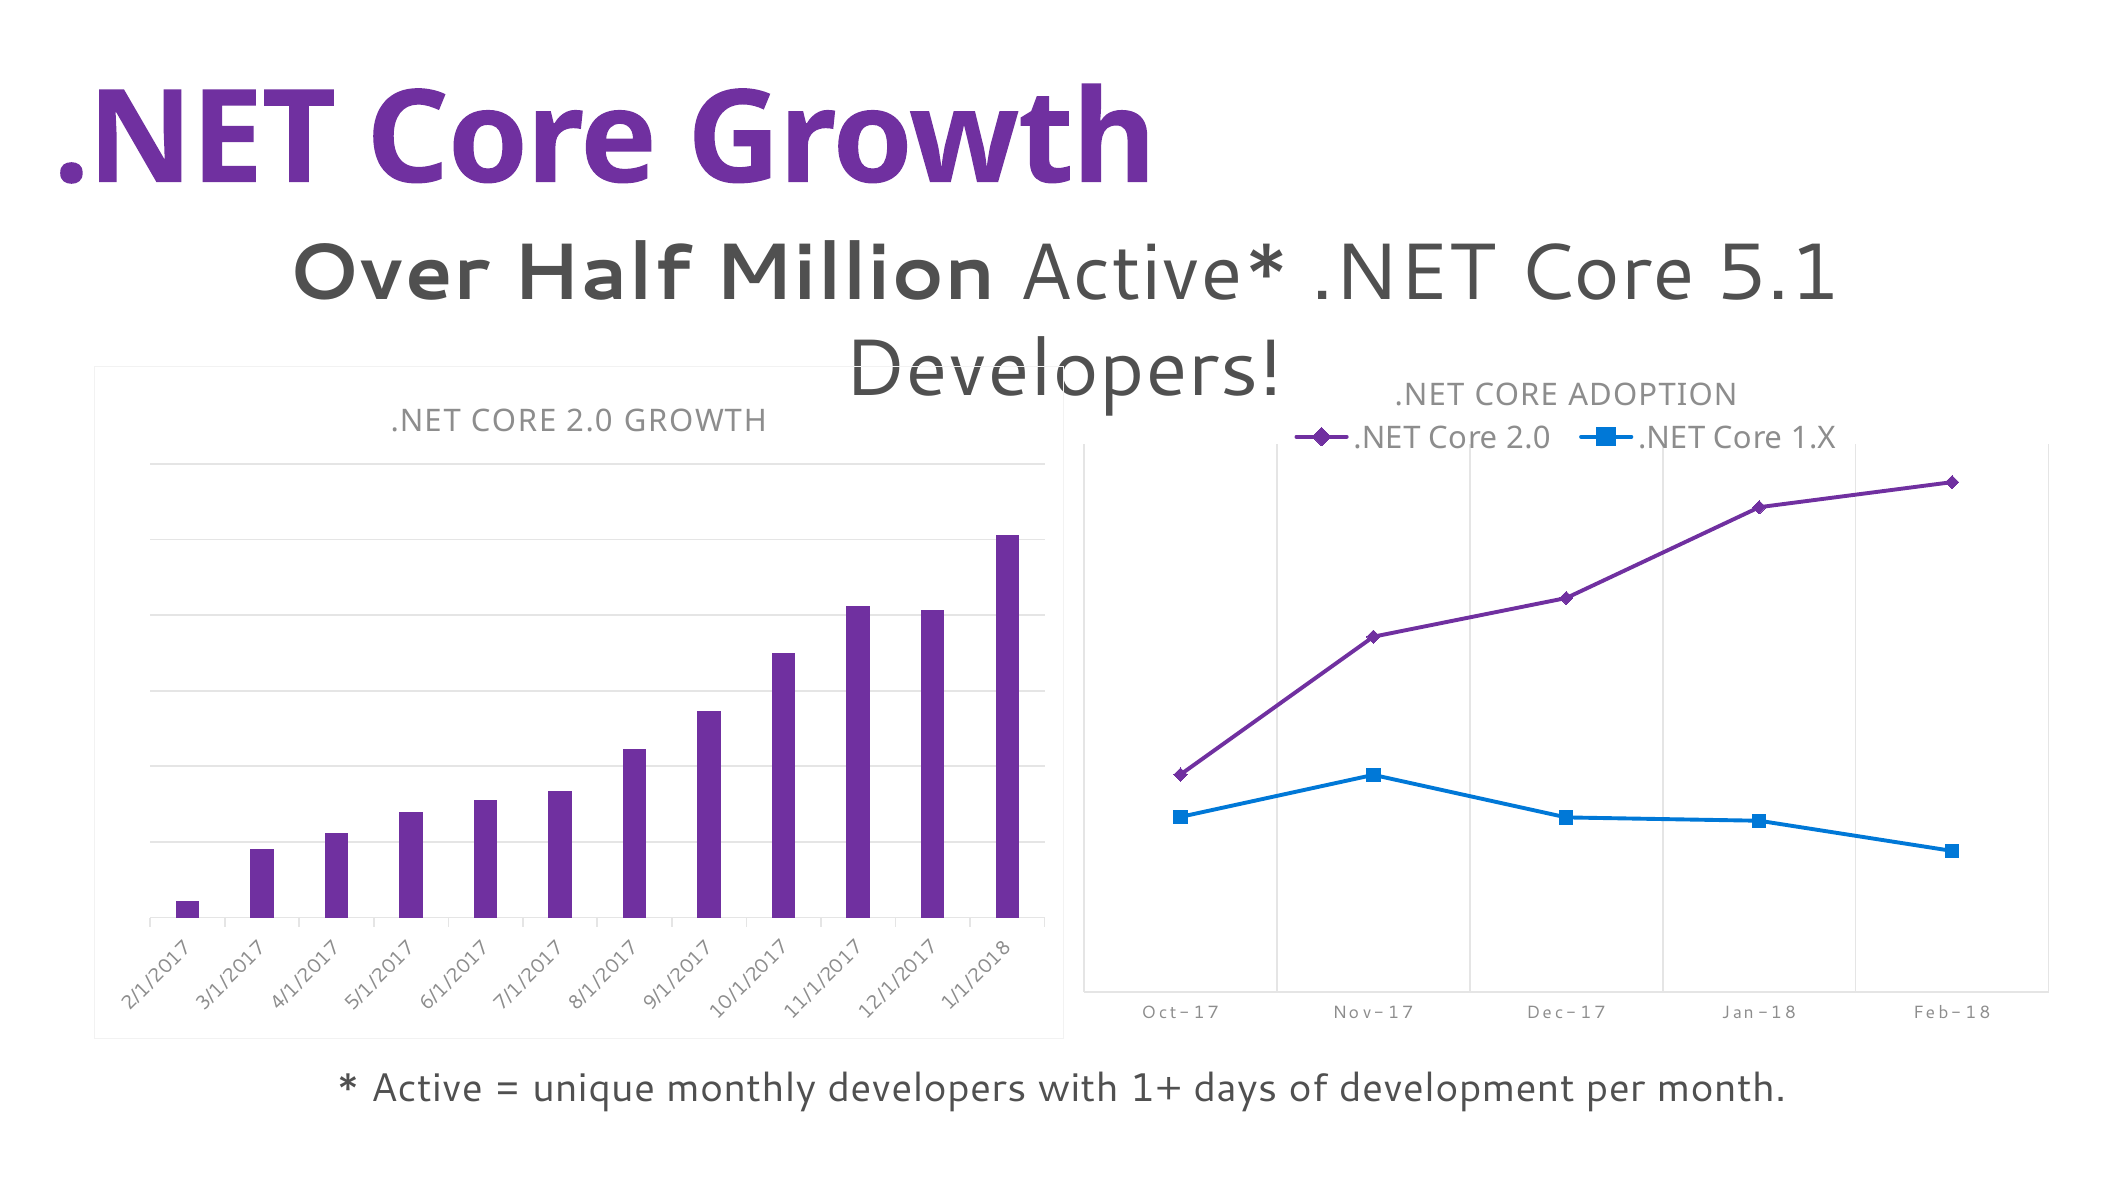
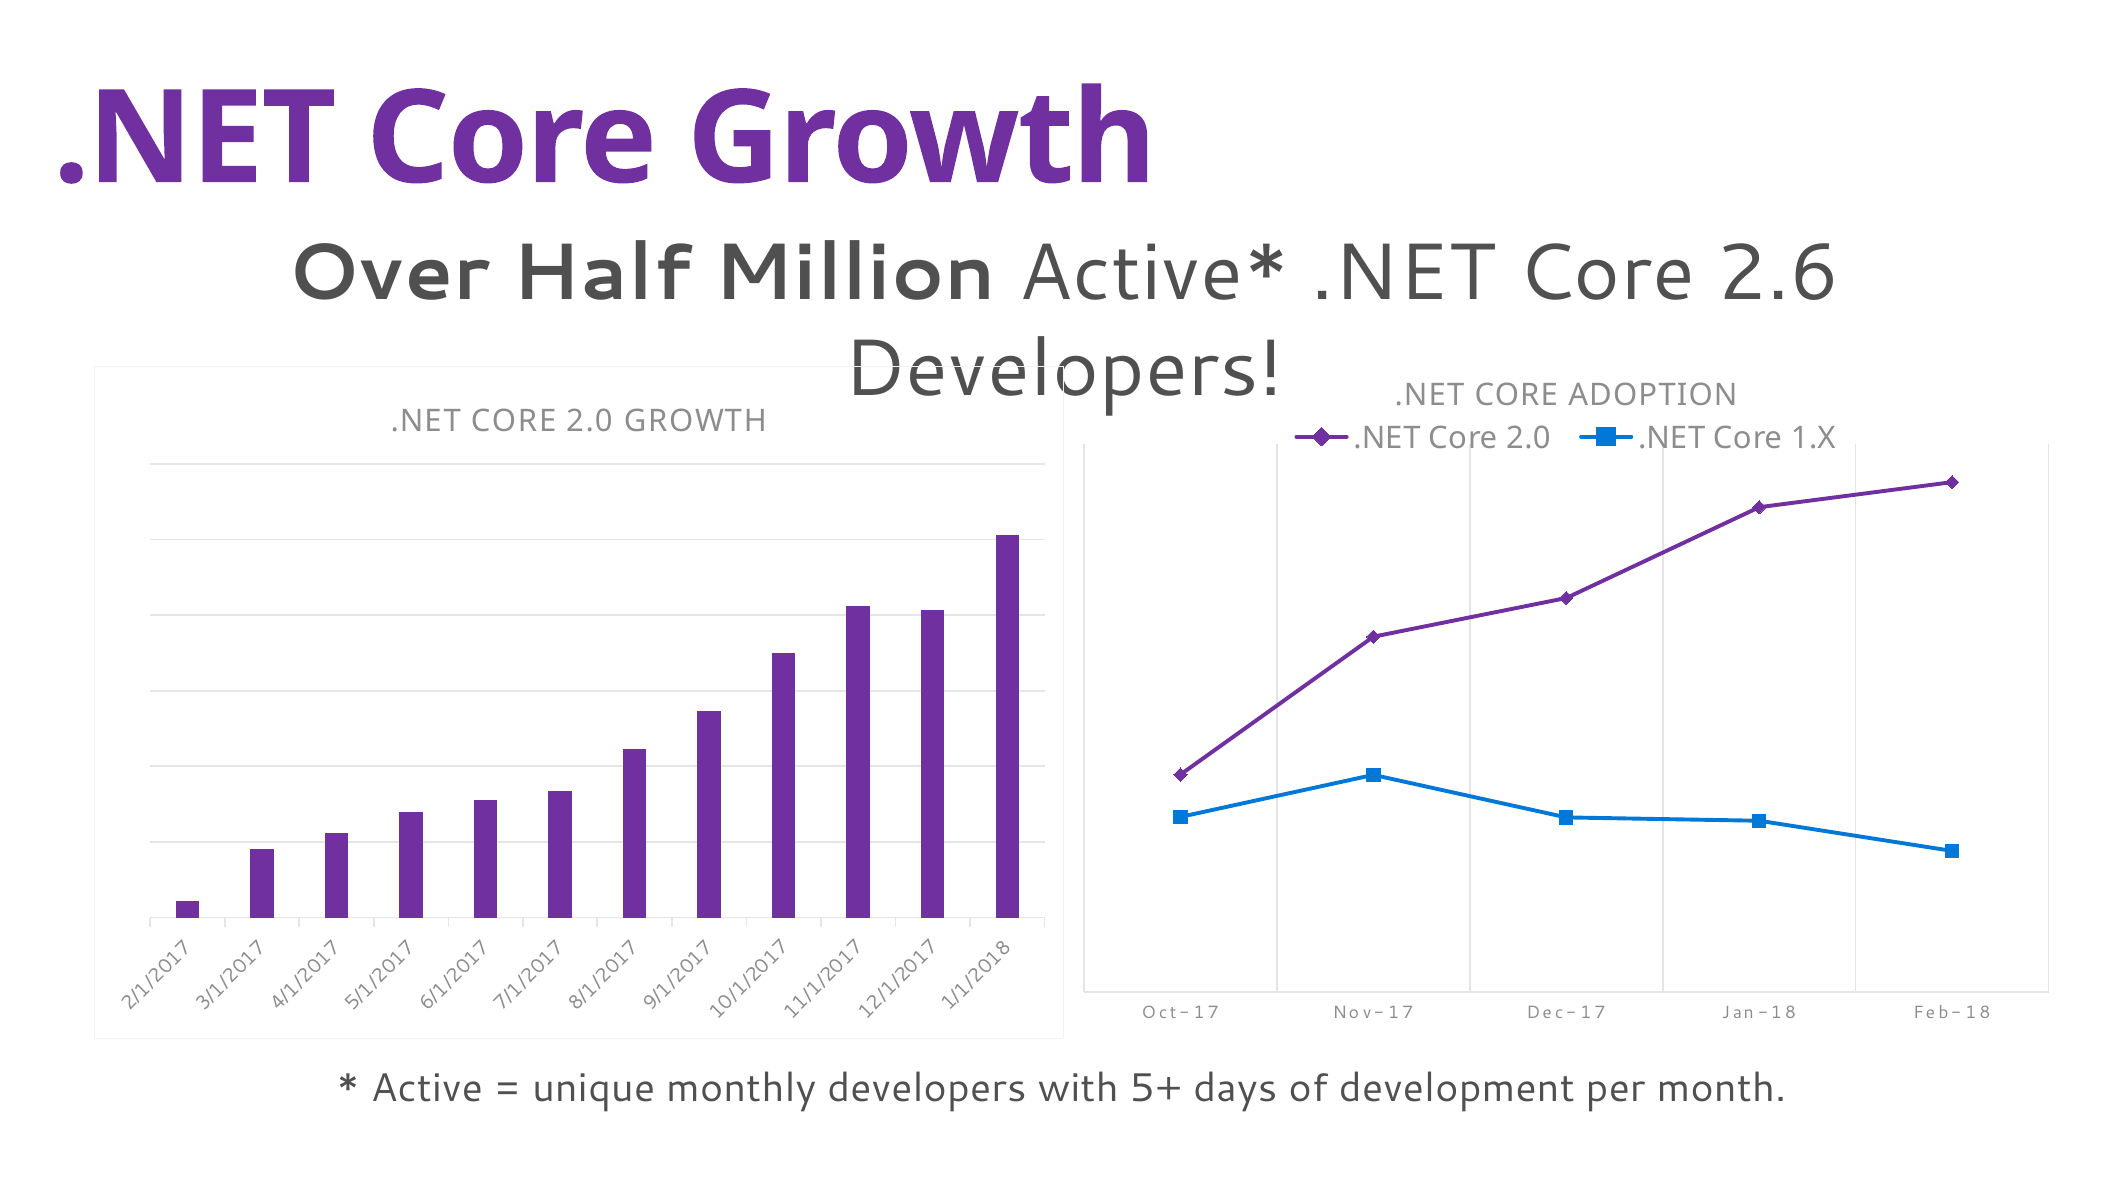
5.1: 5.1 -> 2.6 (1779, 274)
1+: 1+ -> 5+ (1156, 1088)
